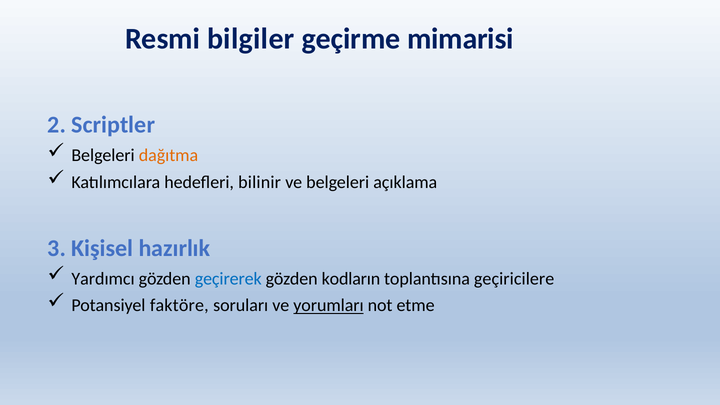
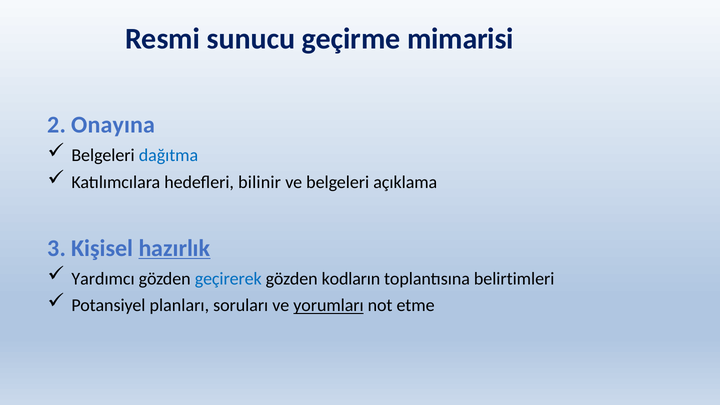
bilgiler: bilgiler -> sunucu (251, 39)
Scriptler: Scriptler -> Onayına (113, 125)
dağıtma colour: orange -> blue (168, 155)
hazırlık underline: none -> present (174, 248)
geçiricilere: geçiricilere -> belirtimleri (514, 279)
faktöre: faktöre -> planları (179, 306)
